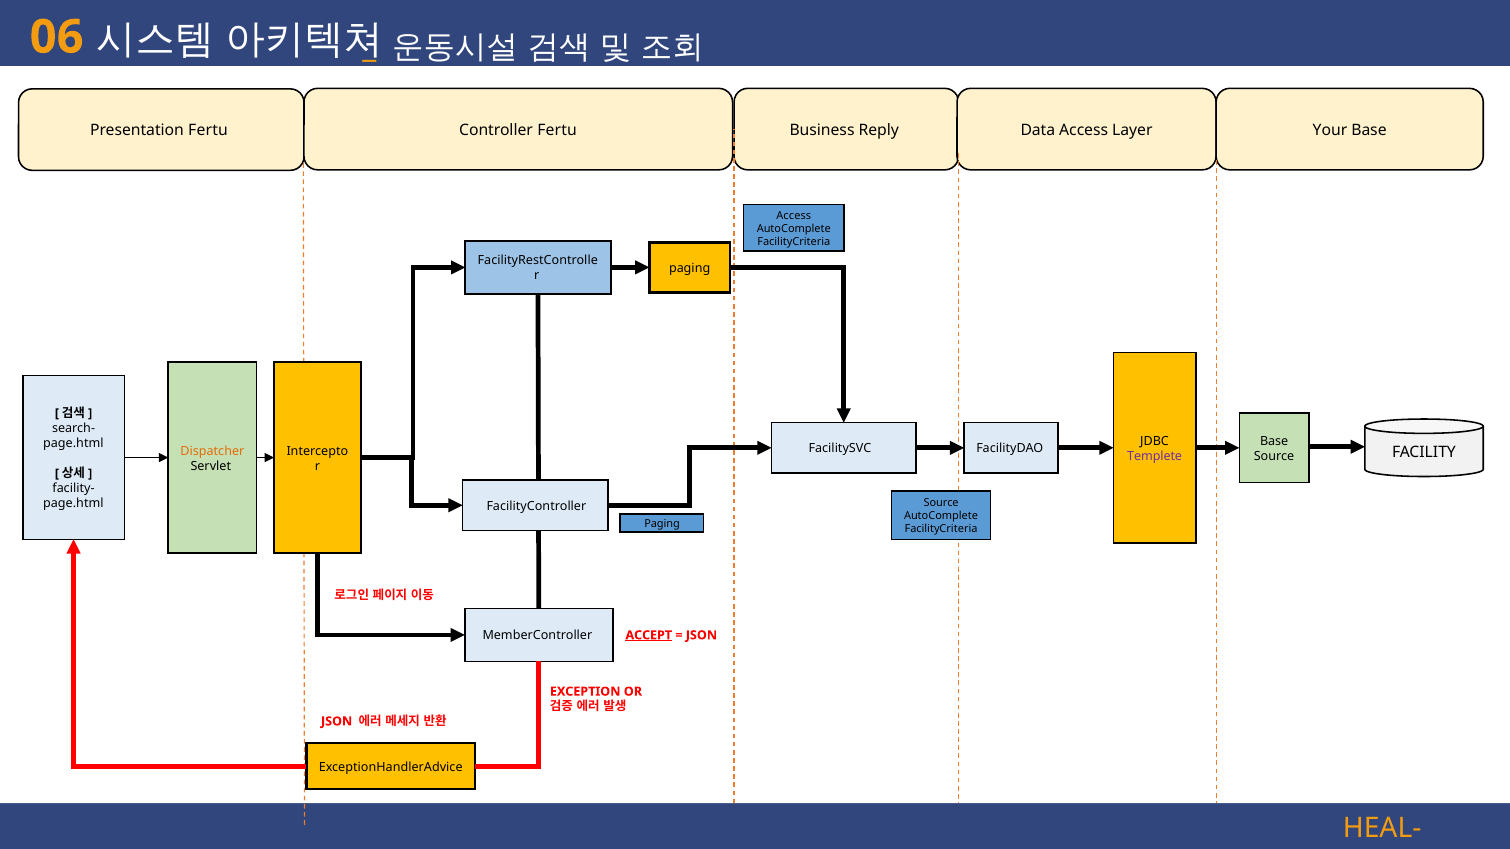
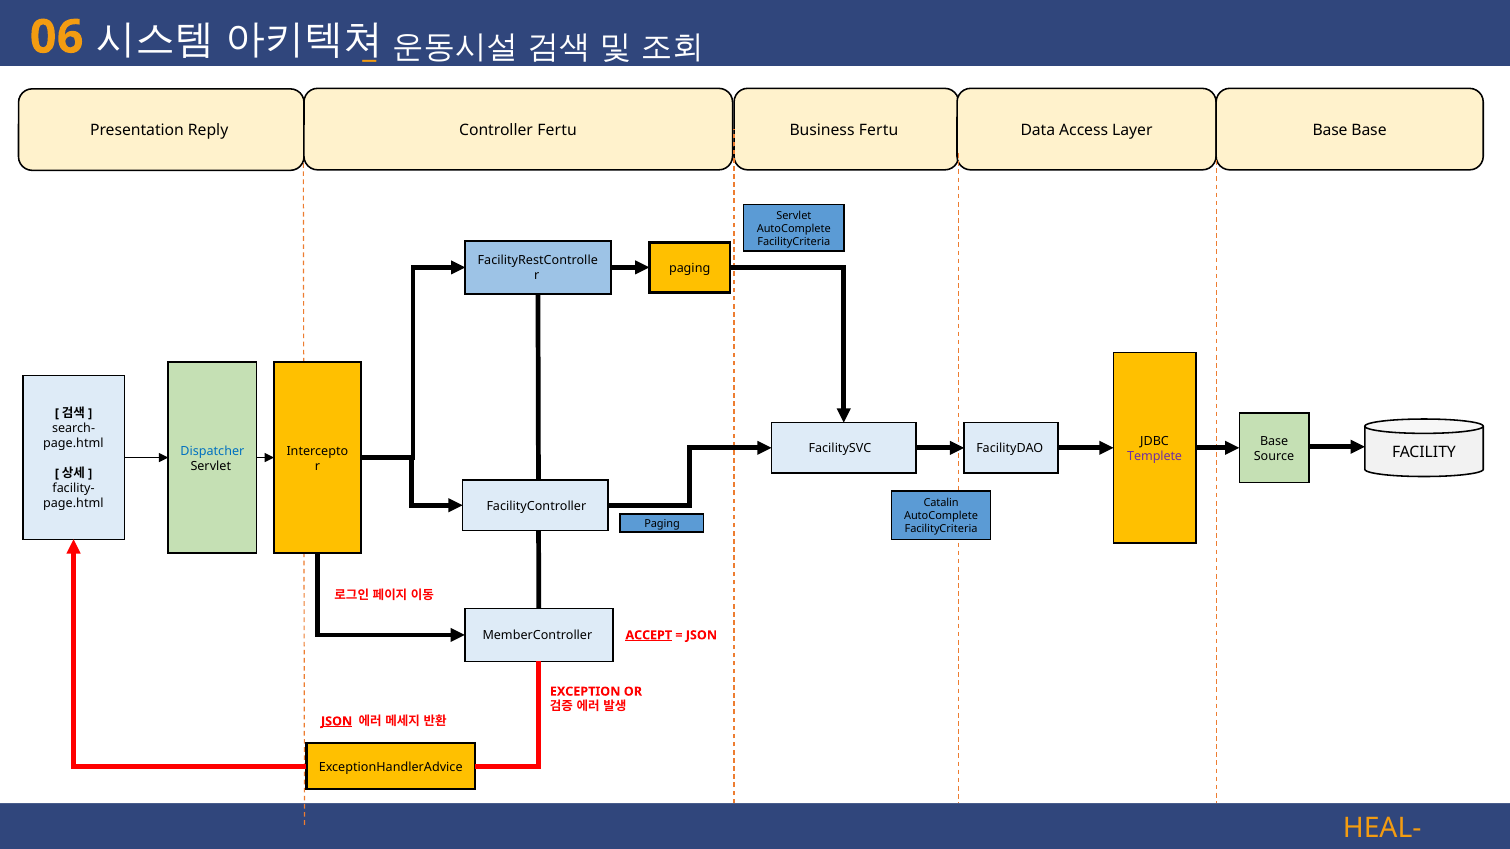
Presentation Fertu: Fertu -> Reply (208, 131)
Business Reply: Reply -> Fertu (879, 130)
Layer Your: Your -> Base (1330, 130)
Access: Access -> Servlet (794, 216)
Dispatcher colour: orange -> blue (212, 451)
Source: Source -> Catalin (941, 503)
JSON underline: none -> present (337, 722)
